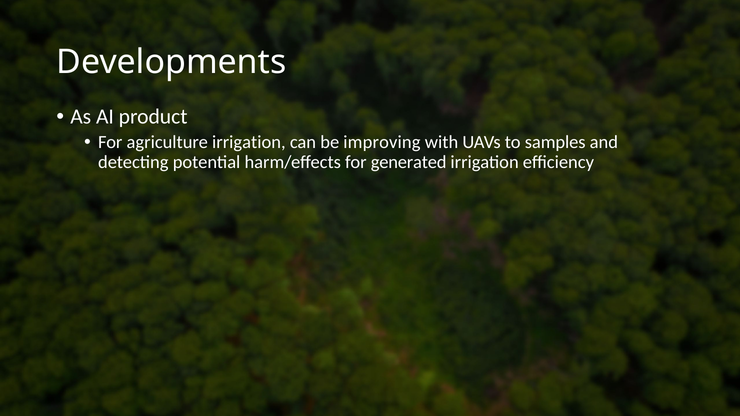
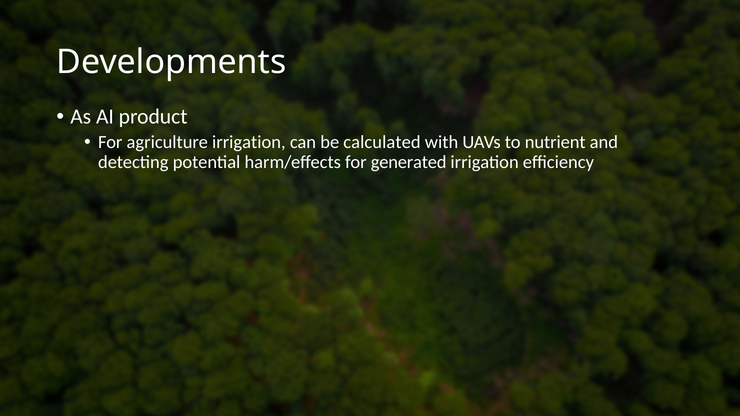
improving: improving -> calculated (382, 142)
samples: samples -> nutrient (555, 142)
